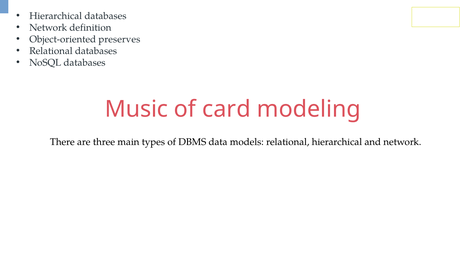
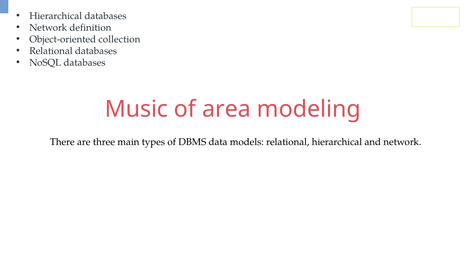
preserves: preserves -> collection (119, 39)
card: card -> area (226, 109)
